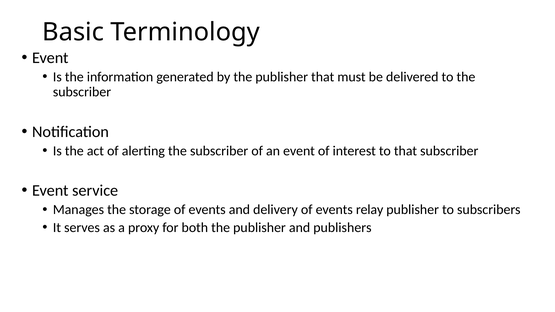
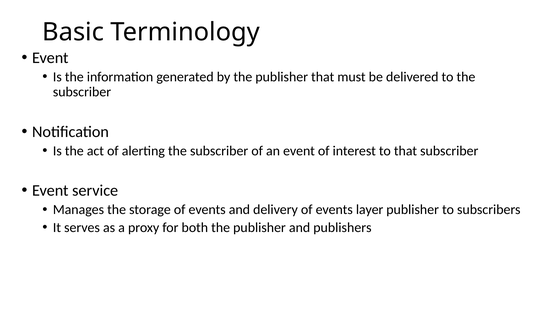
relay: relay -> layer (370, 210)
